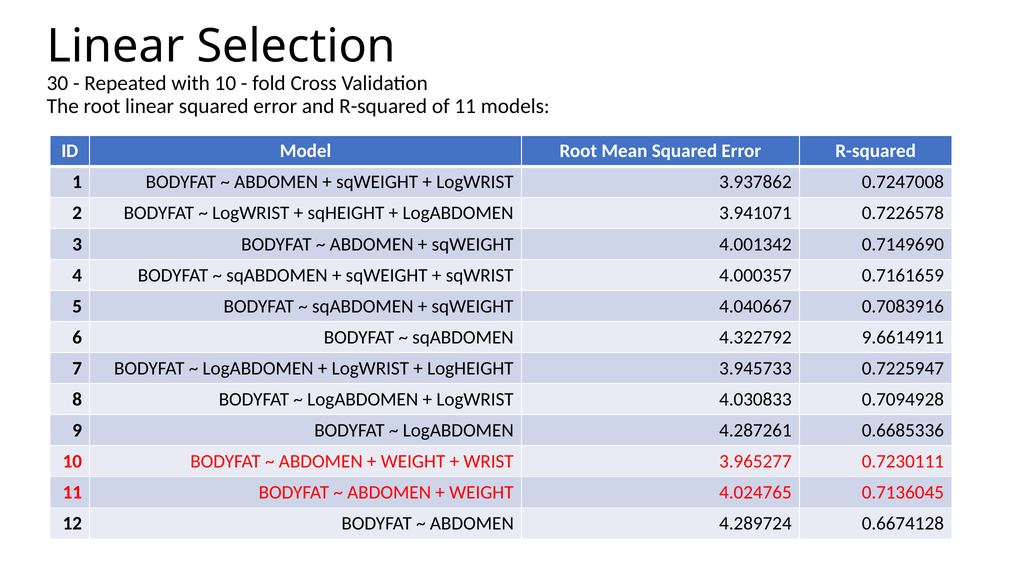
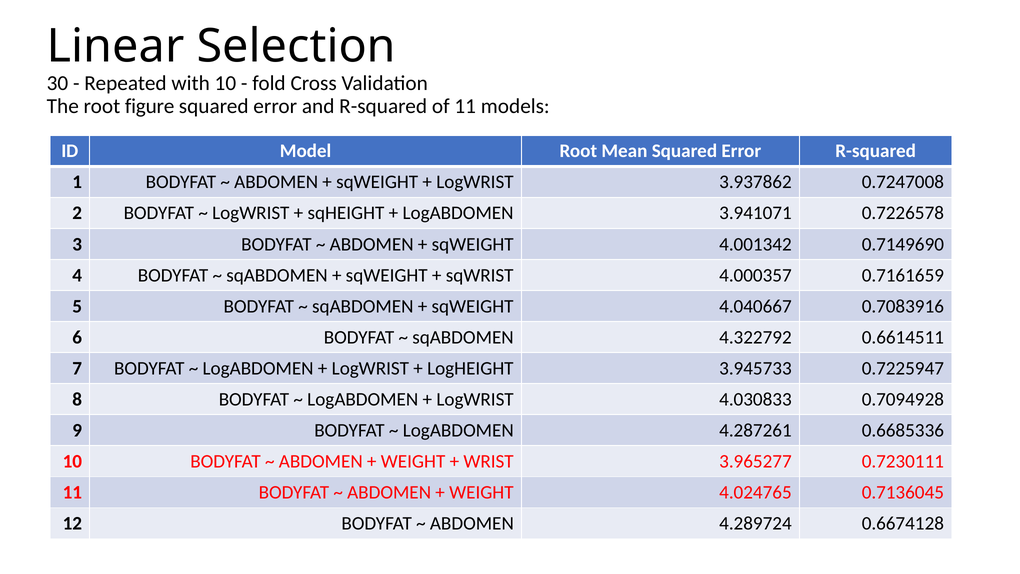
root linear: linear -> figure (150, 106)
9.6614911: 9.6614911 -> 0.6614511 (903, 337)
